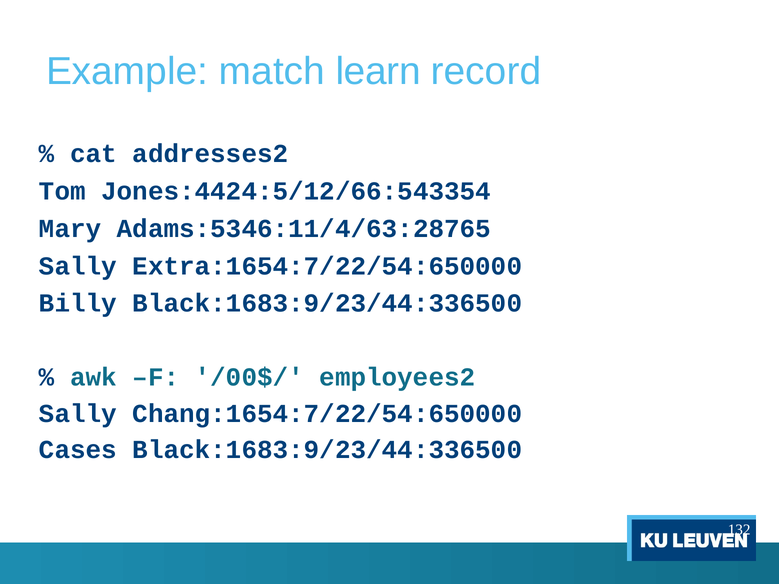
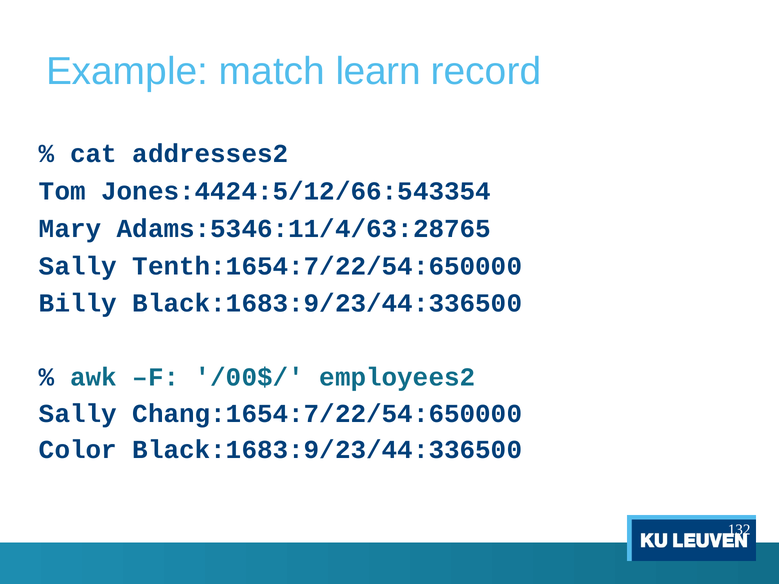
Extra:1654:7/22/54:650000: Extra:1654:7/22/54:650000 -> Tenth:1654:7/22/54:650000 (327, 266)
Cases: Cases -> Color (78, 450)
